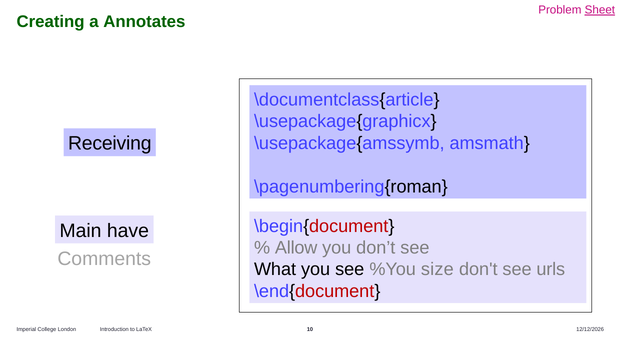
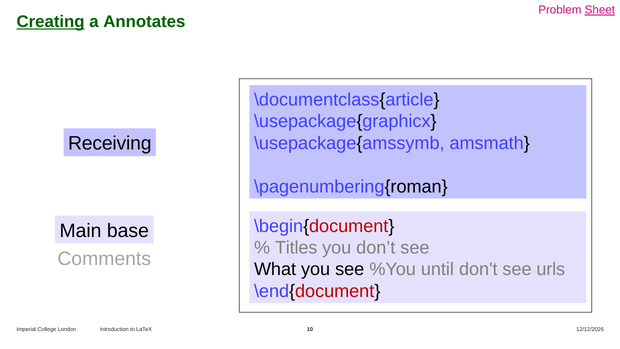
Creating underline: none -> present (51, 22)
have: have -> base (128, 231)
Allow: Allow -> Titles (296, 248)
size: size -> until (437, 269)
